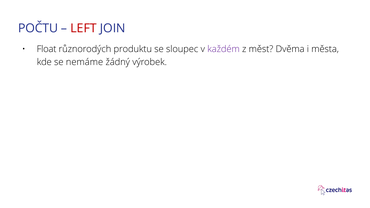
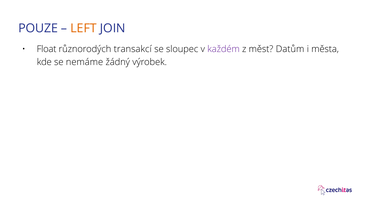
POČTU: POČTU -> POUZE (38, 28)
LEFT colour: red -> orange (84, 28)
produktu: produktu -> transakcí (133, 49)
Dvěma: Dvěma -> Datům (290, 49)
